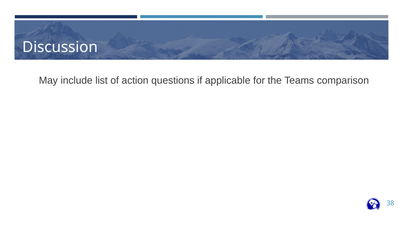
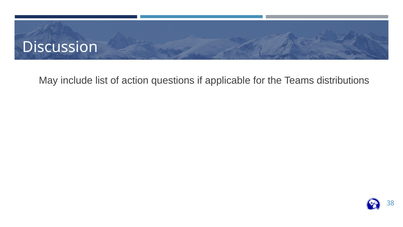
comparison: comparison -> distributions (343, 80)
